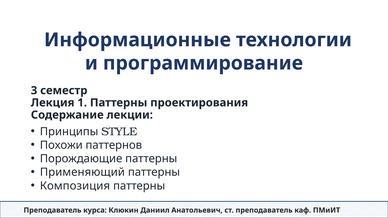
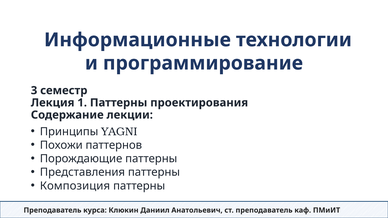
STYLE: STYLE -> YAGNI (119, 132)
Применяющий: Применяющий -> Представления (82, 172)
